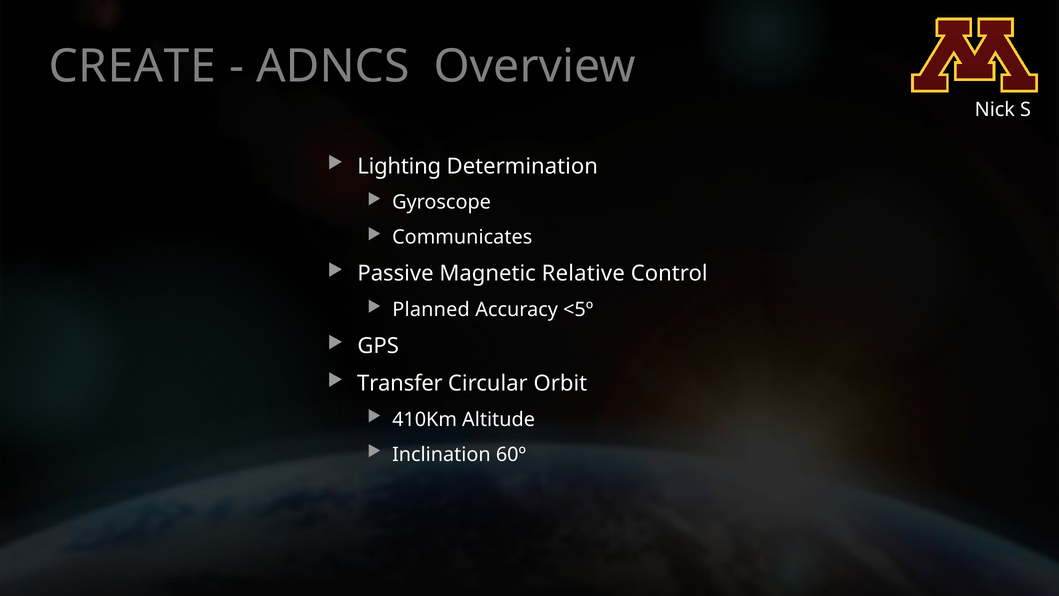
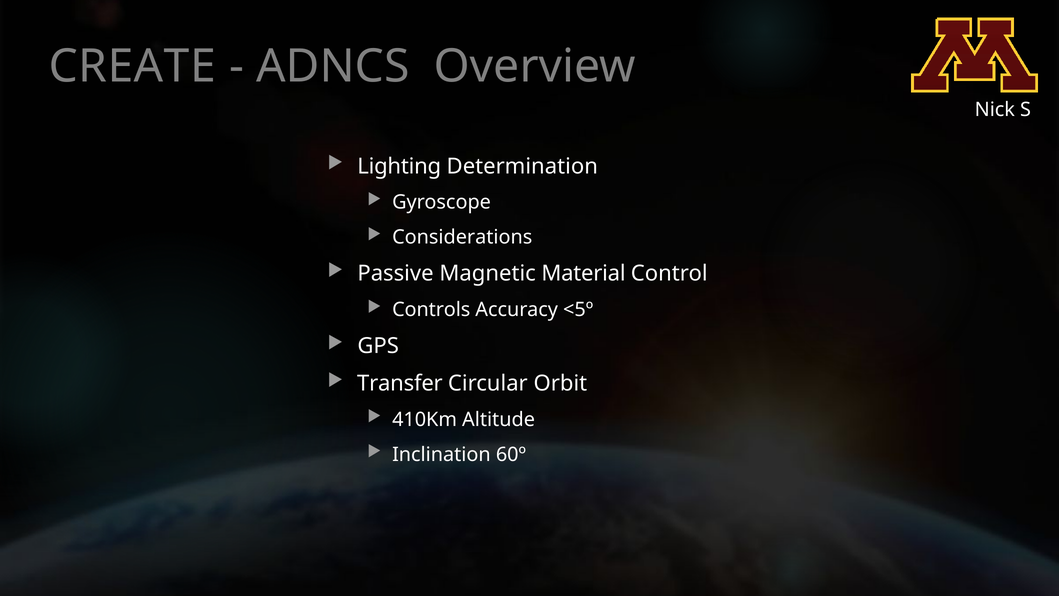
Communicates: Communicates -> Considerations (462, 237)
Relative: Relative -> Material (583, 273)
Planned: Planned -> Controls (431, 309)
